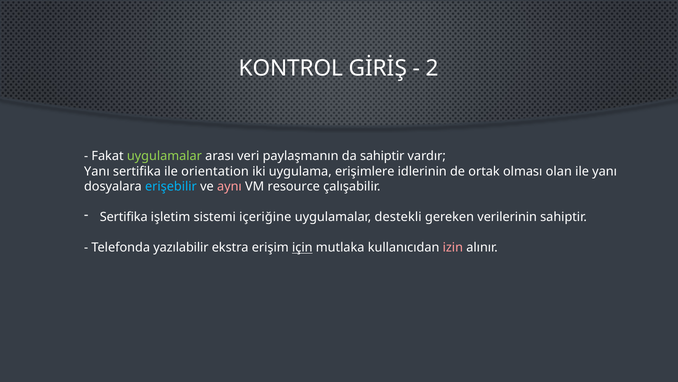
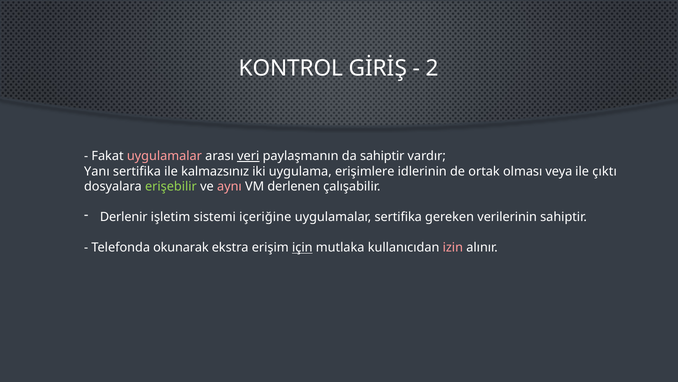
uygulamalar colour: light green -> pink (164, 156)
veri underline: none -> present (248, 156)
orientation: orientation -> kalmazsınız (215, 171)
olan: olan -> veya (559, 171)
ile yanı: yanı -> çıktı (605, 171)
erişebilir colour: light blue -> light green (171, 186)
resource: resource -> derlenen (294, 186)
Sertifika: Sertifika -> Derlenir (124, 217)
uygulamalar destekli: destekli -> sertifika (398, 217)
yazılabilir: yazılabilir -> okunarak (181, 247)
